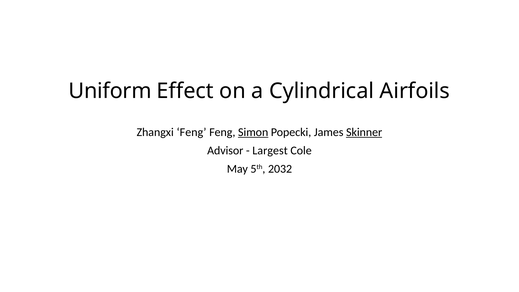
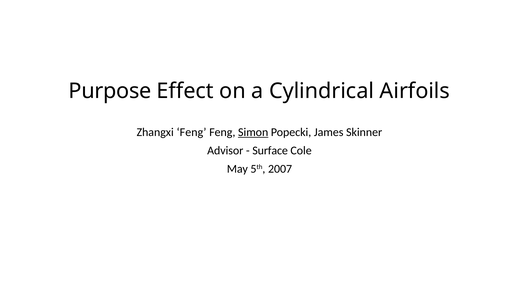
Uniform: Uniform -> Purpose (110, 91)
Skinner underline: present -> none (364, 132)
Largest: Largest -> Surface (270, 151)
2032: 2032 -> 2007 (280, 169)
